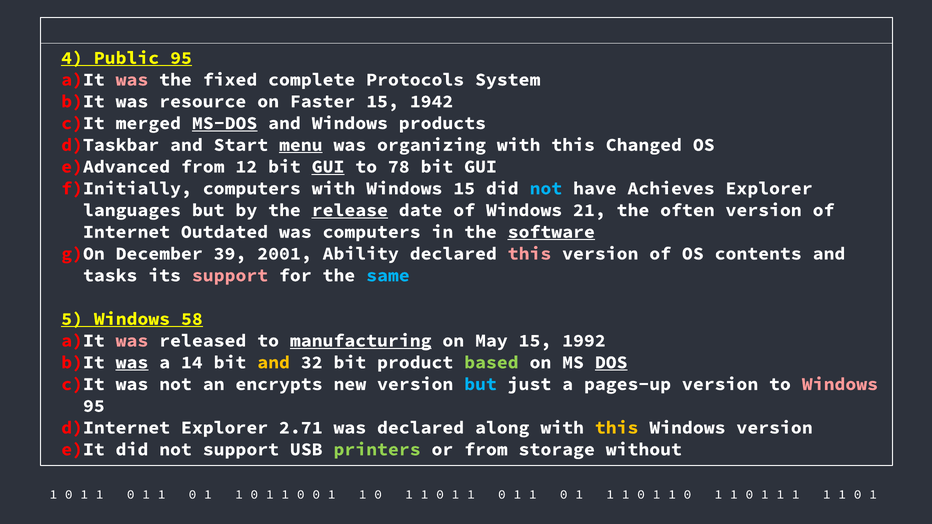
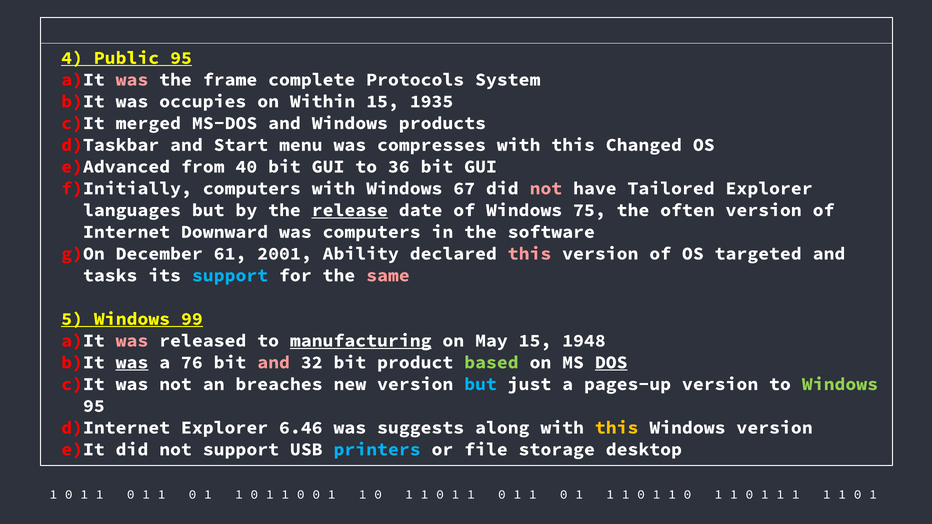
fixed: fixed -> frame (230, 80)
resource: resource -> occupies (203, 101)
Faster: Faster -> Within (323, 101)
1942: 1942 -> 1935 (432, 101)
MS-DOS underline: present -> none (225, 123)
menu underline: present -> none (301, 145)
organizing: organizing -> compresses (432, 145)
12: 12 -> 40 (246, 167)
GUI underline: present -> none (328, 167)
78: 78 -> 36 (399, 167)
Windows 15: 15 -> 67 (464, 188)
not colour: light blue -> pink (546, 188)
Achieves: Achieves -> Tailored (671, 188)
21: 21 -> 75 (589, 210)
Outdated: Outdated -> Downward (225, 232)
software underline: present -> none (551, 232)
39: 39 -> 61 (230, 254)
contents: contents -> targeted (758, 254)
support colour: pink -> light blue (230, 275)
same colour: light blue -> pink (388, 275)
58: 58 -> 99 (192, 319)
1992: 1992 -> 1948 (584, 341)
14: 14 -> 76 (192, 362)
and colour: yellow -> pink (274, 362)
encrypts: encrypts -> breaches (279, 384)
Windows colour: pink -> light green (840, 384)
2.71: 2.71 -> 6.46 (301, 428)
was declared: declared -> suggests (421, 428)
printers colour: light green -> light blue (377, 450)
or from: from -> file (486, 450)
without: without -> desktop (644, 450)
